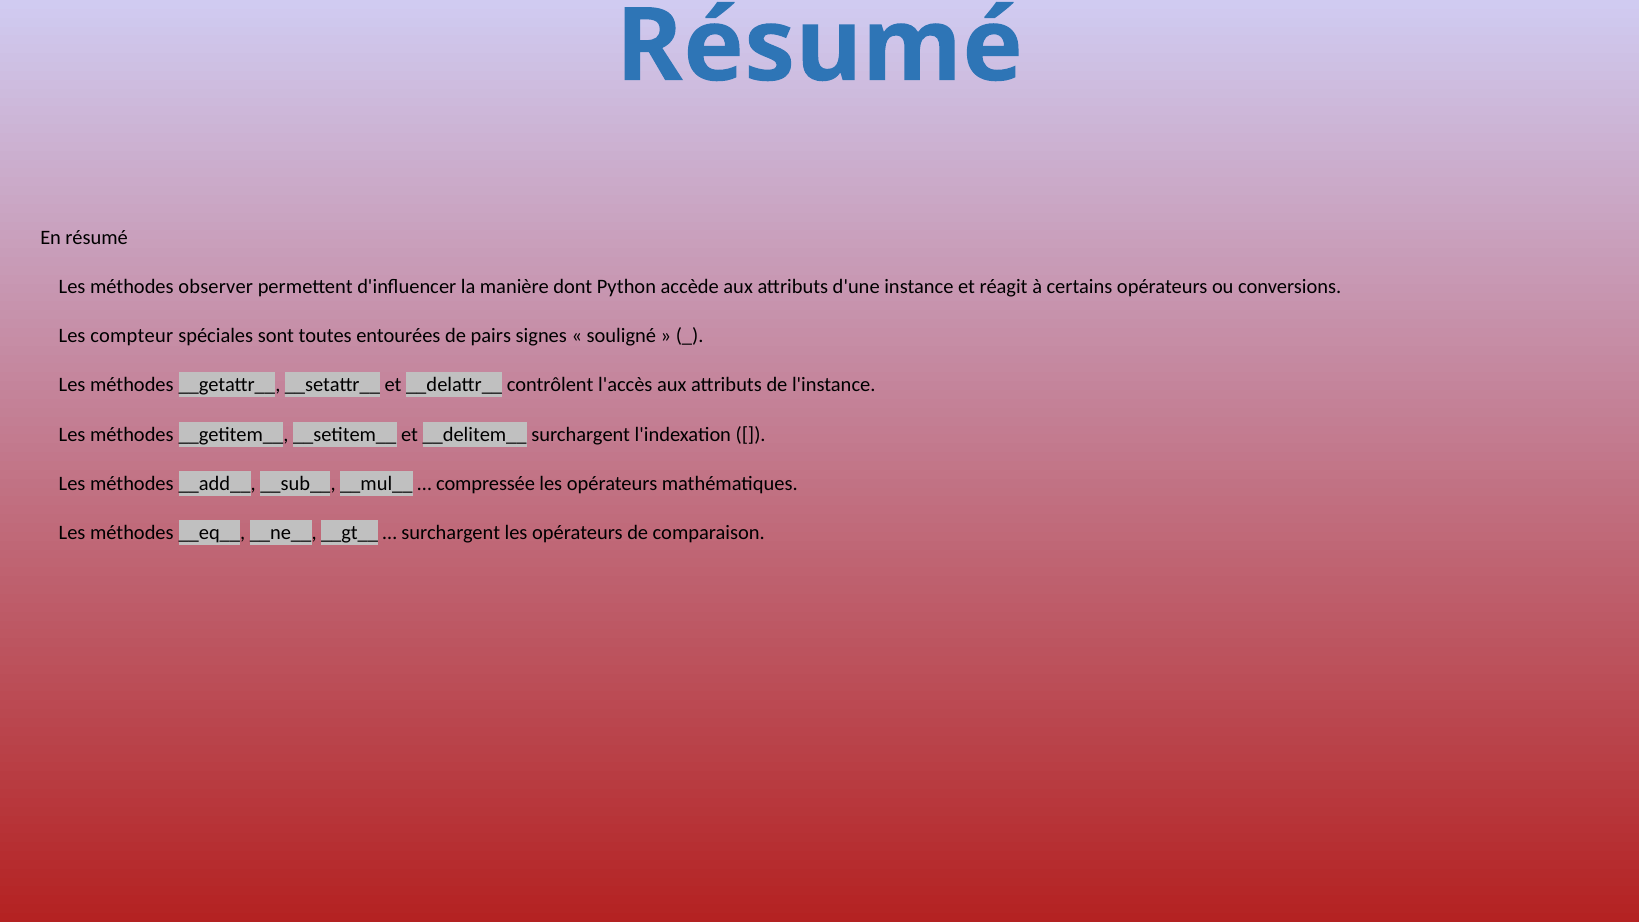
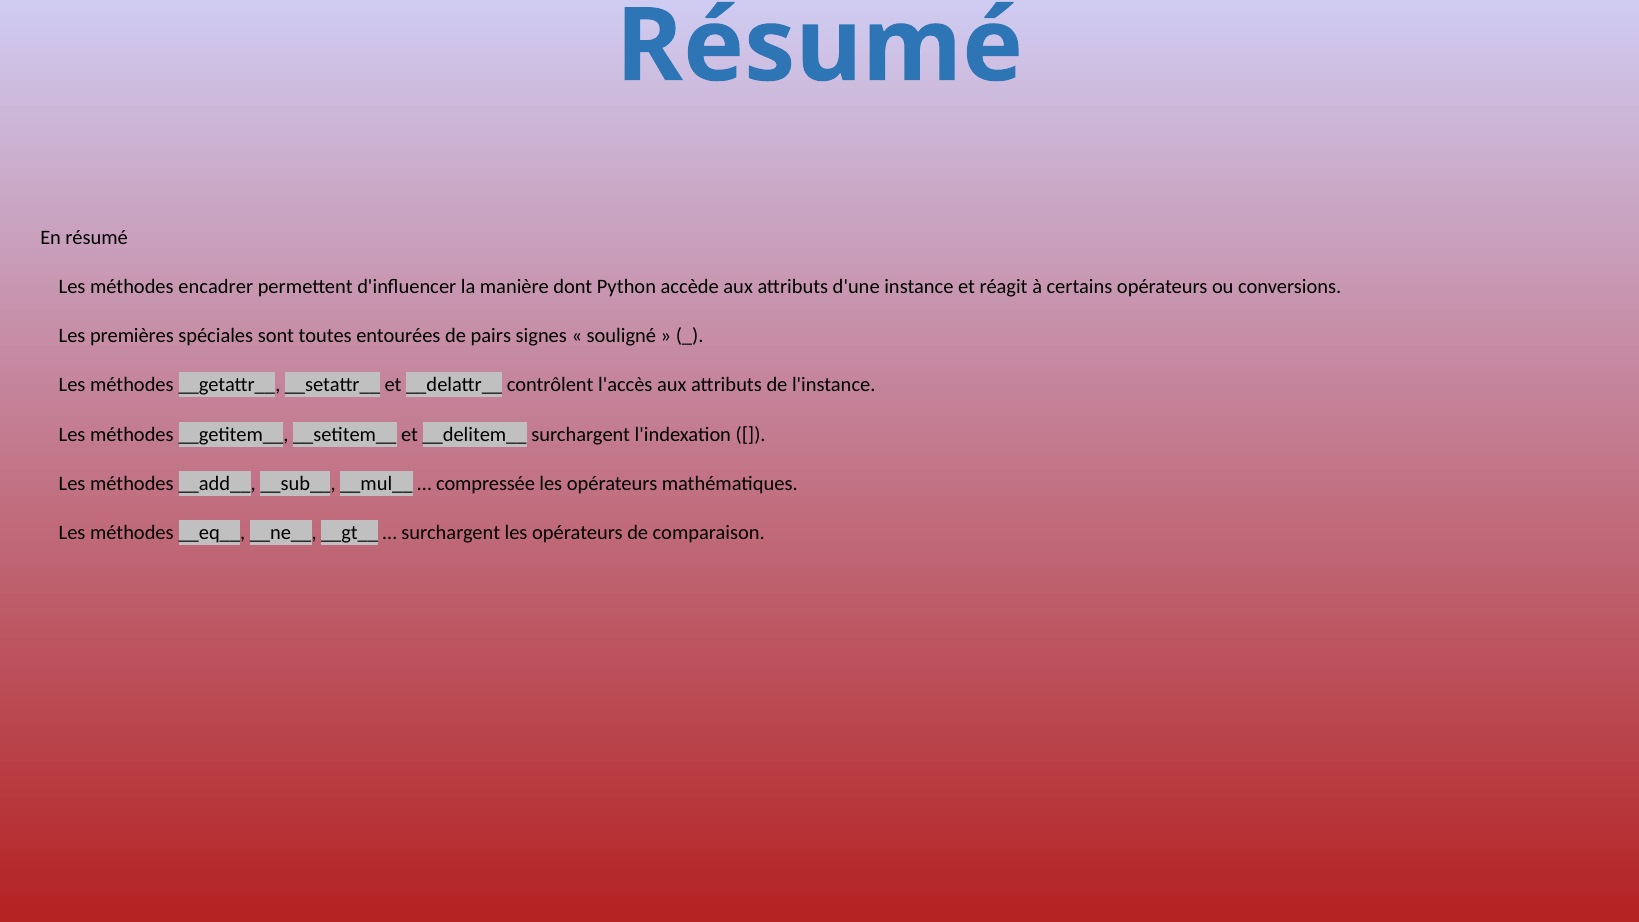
observer: observer -> encadrer (216, 287)
compteur: compteur -> premières (132, 336)
